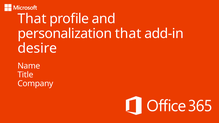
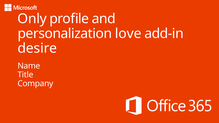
That: That -> Only (32, 19)
personalization that: that -> love (128, 34)
